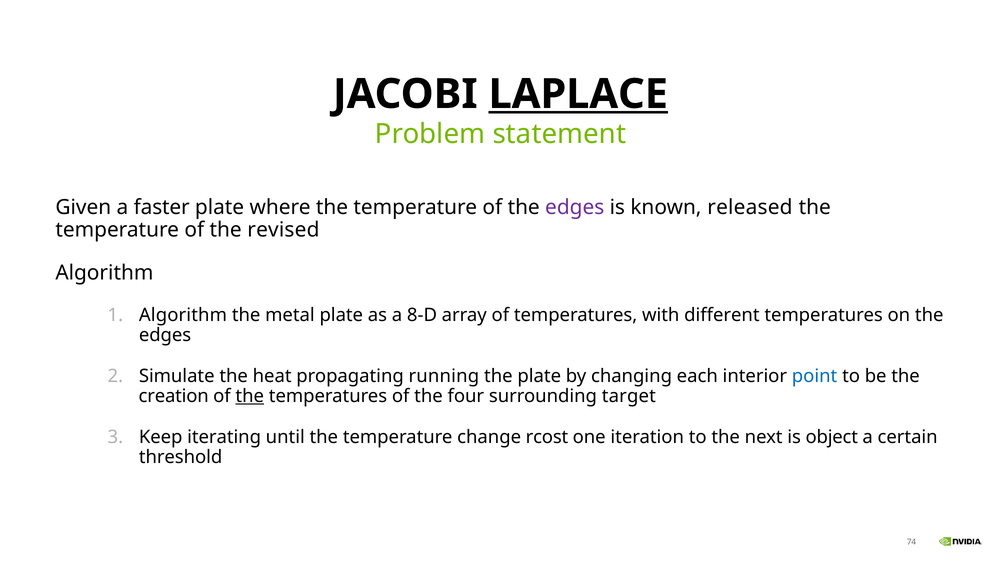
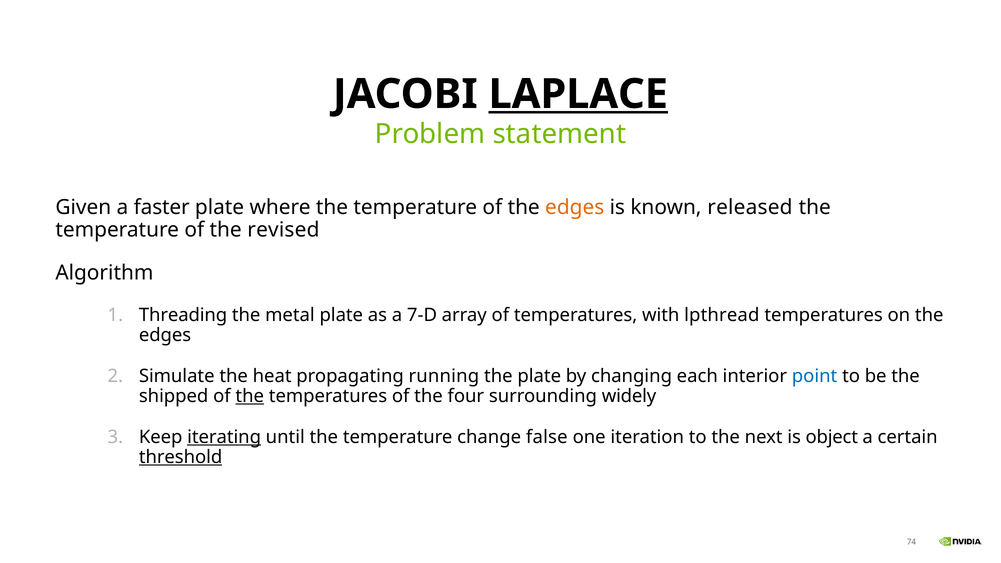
edges colour: purple -> orange (575, 207)
Algorithm: Algorithm -> Threading (183, 315)
8-D: 8-D -> 7-D (422, 315)
different: different -> lpthread (722, 315)
creation: creation -> shipped (174, 396)
target: target -> widely (629, 396)
iterating underline: none -> present (224, 437)
rcost: rcost -> false (547, 437)
threshold underline: none -> present (181, 457)
